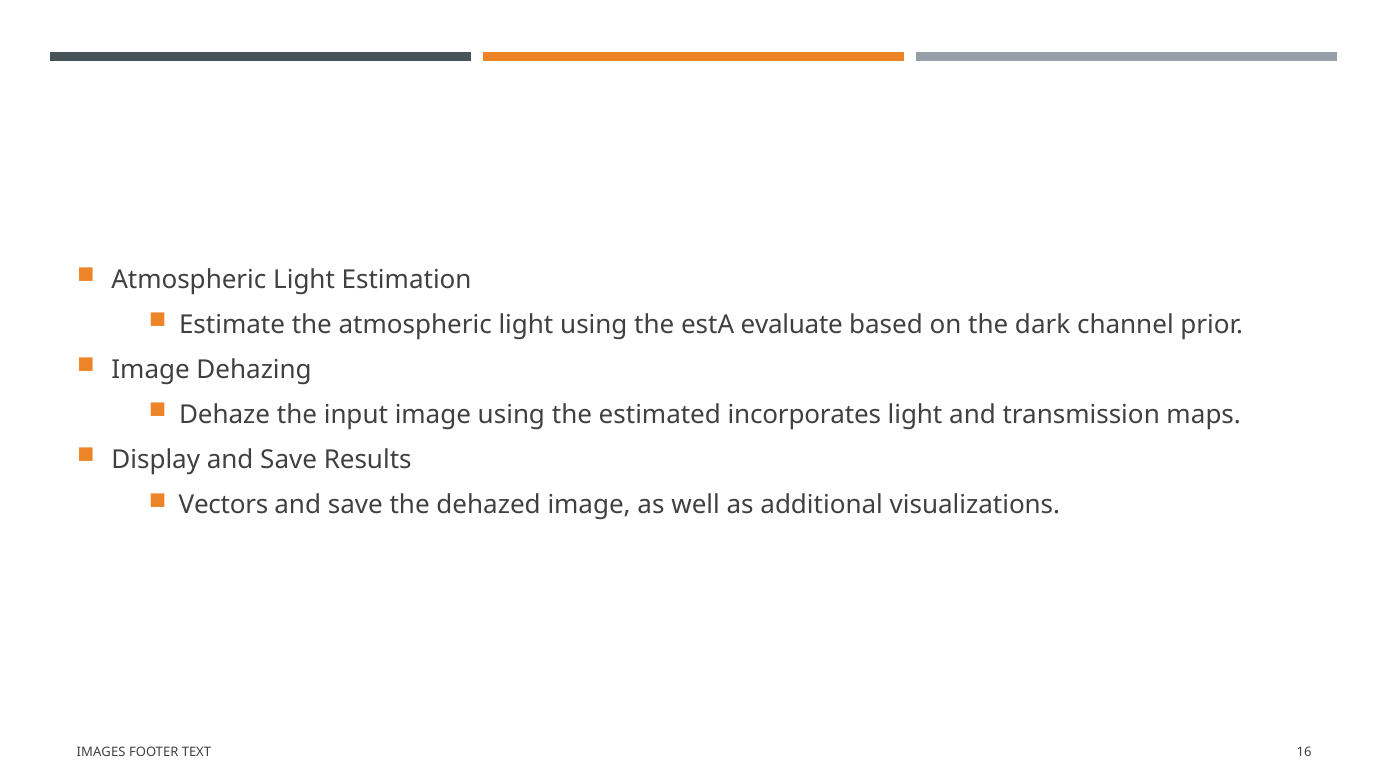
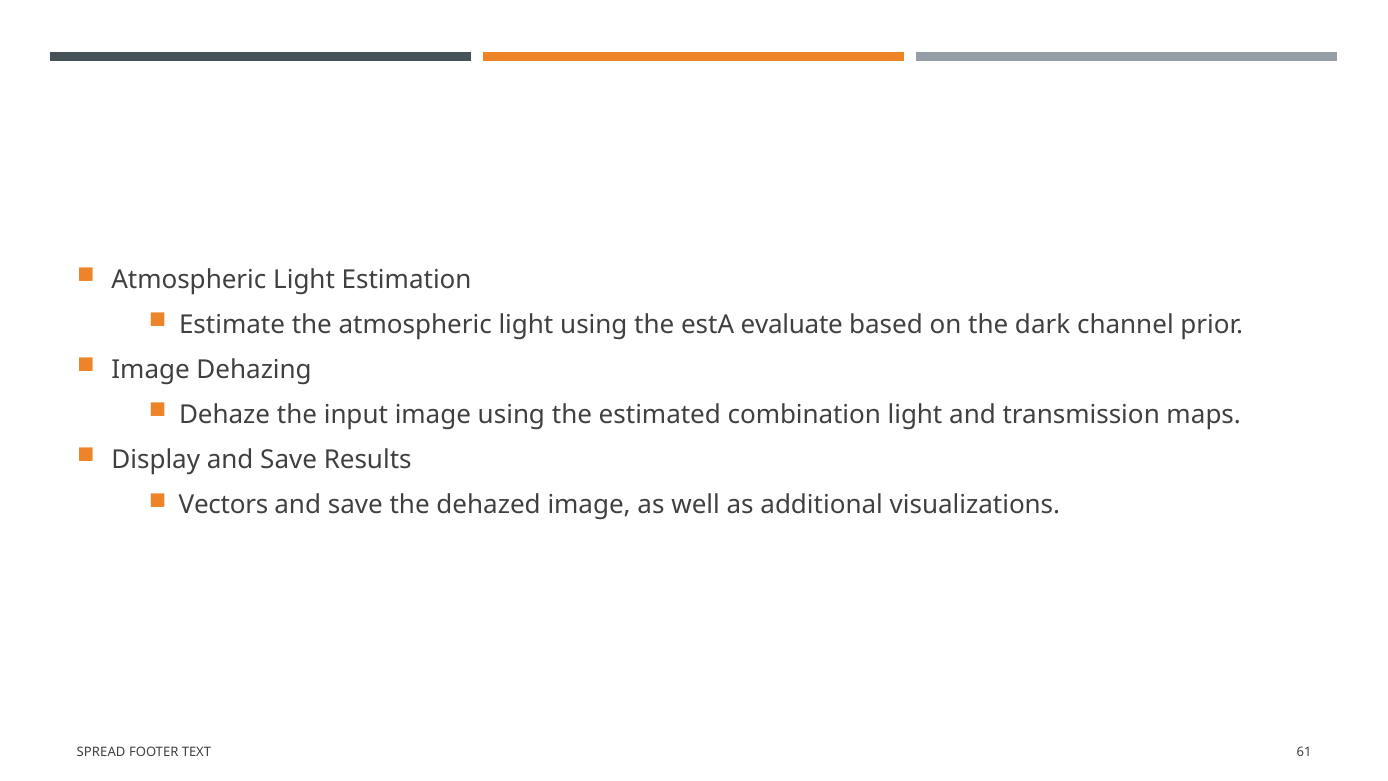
incorporates: incorporates -> combination (804, 415)
IMAGES: IMAGES -> SPREAD (101, 752)
16: 16 -> 61 (1304, 752)
